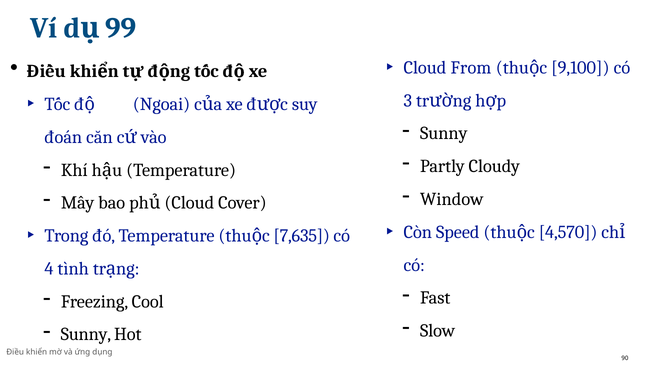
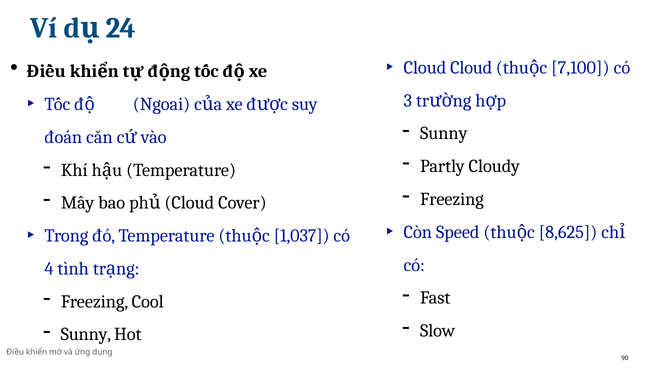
99: 99 -> 24 (121, 28)
Cloud From: From -> Cloud (471, 68)
9,100: 9,100 -> 7,100 (580, 68)
Window: Window -> Freezing (452, 199)
4,570: 4,570 -> 8,625 (568, 232)
7,635: 7,635 -> 1,037 (302, 236)
